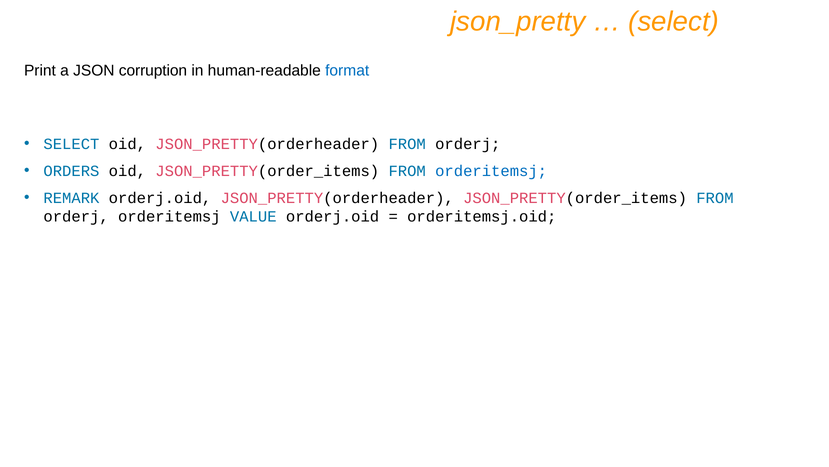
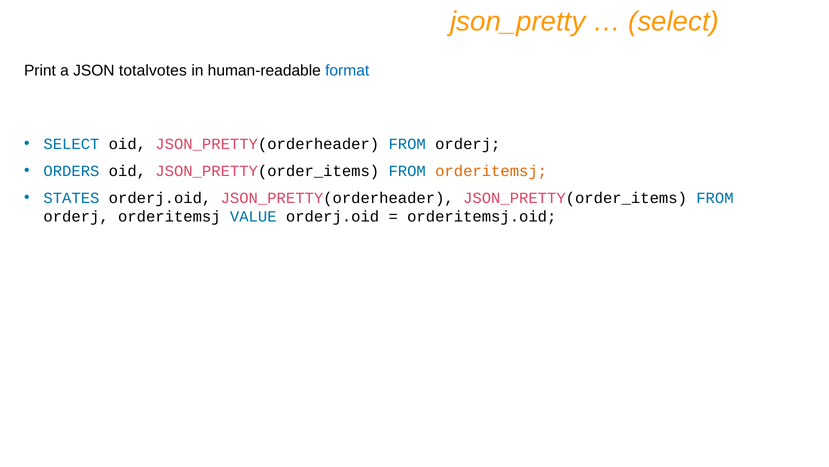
corruption: corruption -> totalvotes (153, 70)
orderitemsj colour: blue -> orange (491, 171)
REMARK: REMARK -> STATES (71, 198)
